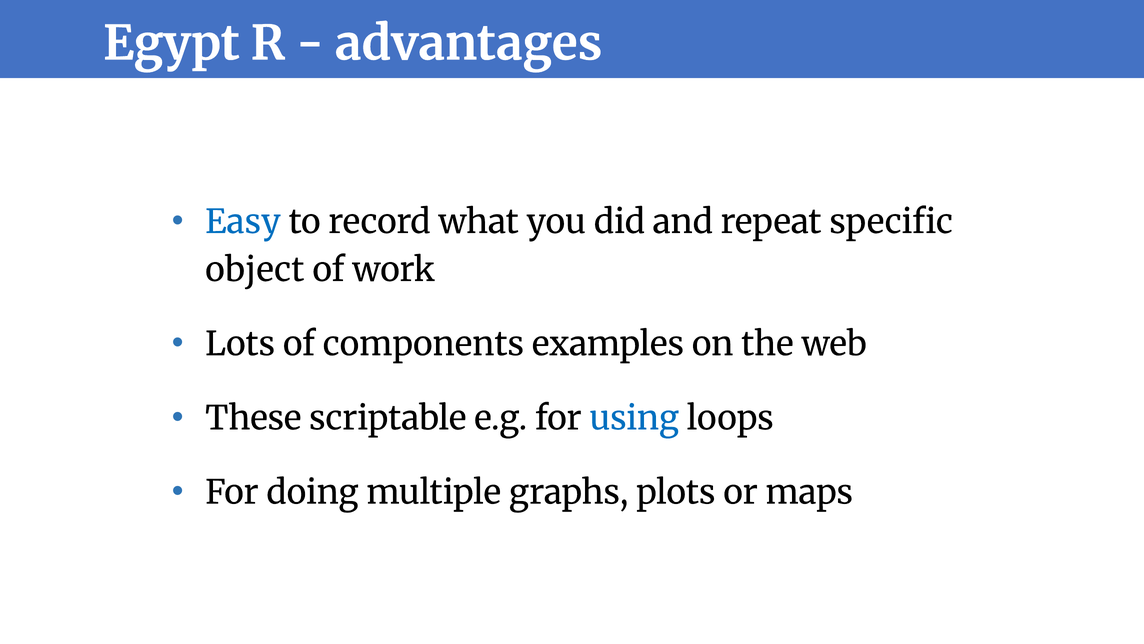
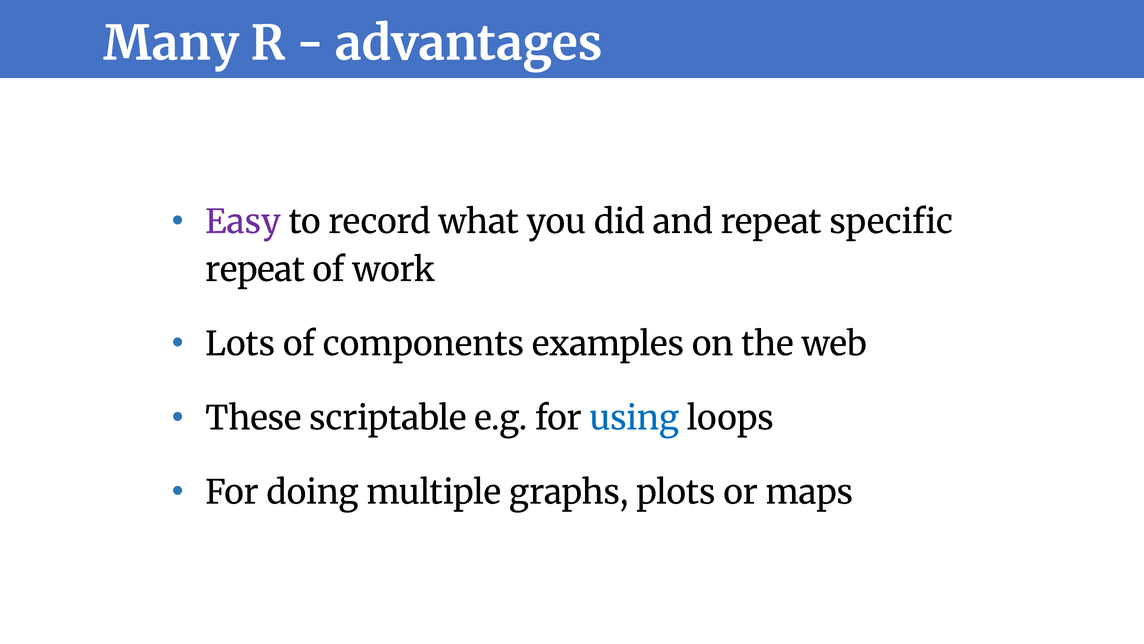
Egypt: Egypt -> Many (171, 44)
Easy colour: blue -> purple (243, 222)
object: object -> repeat (255, 270)
